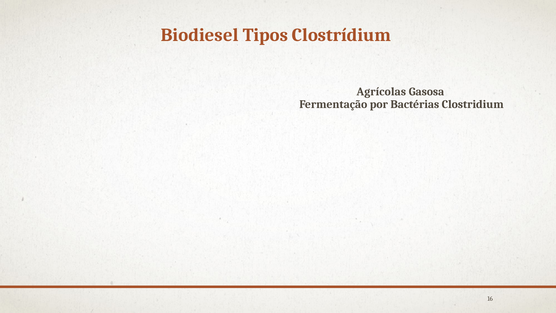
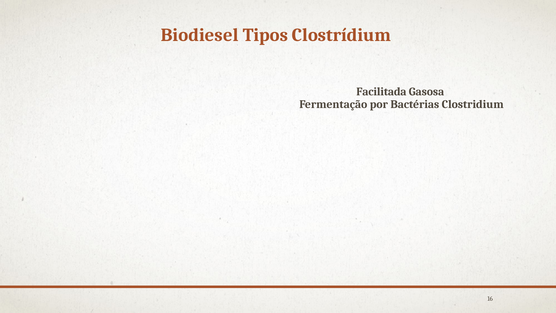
Agrícolas: Agrícolas -> Facilitada (381, 92)
